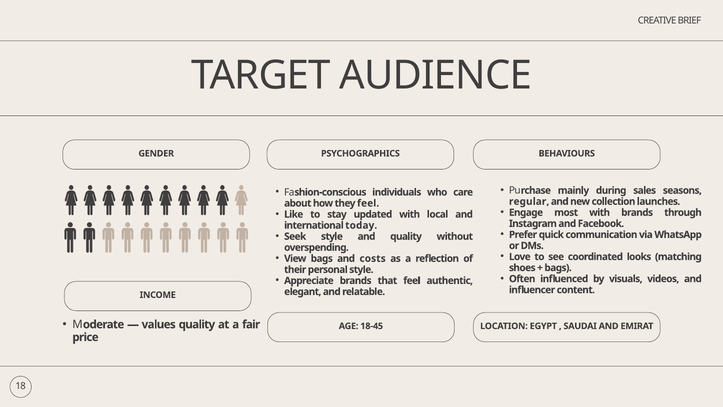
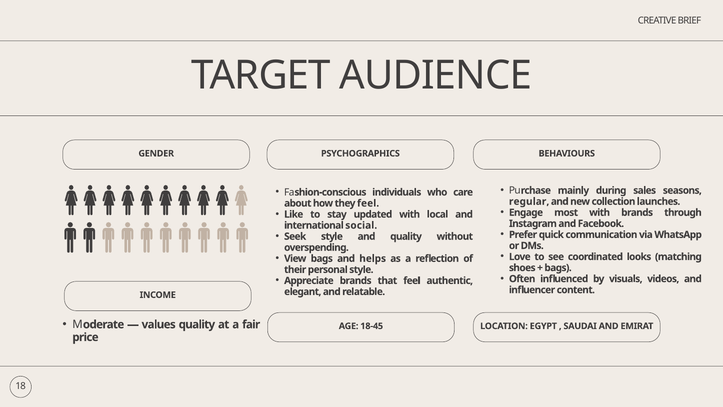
today: today -> social (361, 225)
costs: costs -> helps (373, 258)
